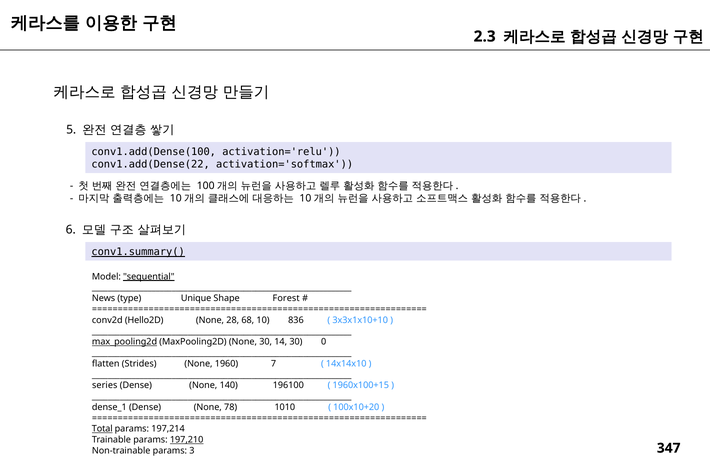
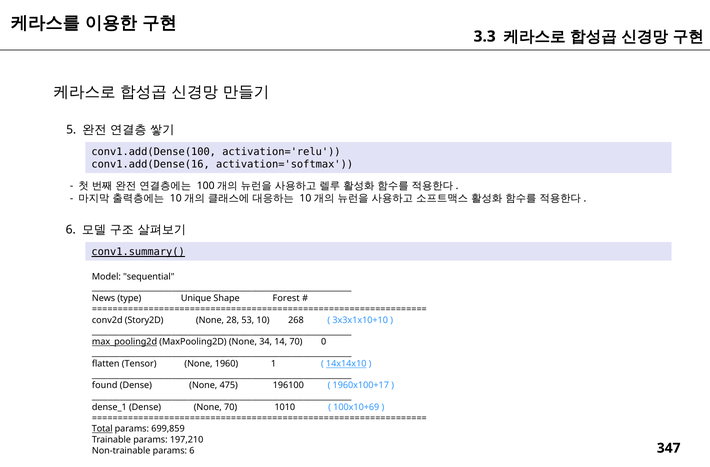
2.3: 2.3 -> 3.3 (485, 36)
conv1.add(Dense(22: conv1.add(Dense(22 -> conv1.add(Dense(16 (151, 164)
sequential underline: present -> none (149, 276)
Hello2D: Hello2D -> Story2D (144, 320)
68: 68 -> 53 (248, 320)
836: 836 -> 268 (296, 320)
None 30: 30 -> 34 (266, 341)
14 30: 30 -> 70 (296, 341)
Strides: Strides -> Tensor (139, 363)
7: 7 -> 1 (274, 363)
14x14x10 underline: none -> present (346, 363)
series: series -> found (105, 385)
140: 140 -> 475 (229, 385)
1960x100+15: 1960x100+15 -> 1960x100+17 (361, 385)
None 78: 78 -> 70 (231, 407)
100x10+20: 100x10+20 -> 100x10+69 (356, 407)
197,214: 197,214 -> 699,859 (168, 428)
197,210 underline: present -> none (187, 439)
params 3: 3 -> 6 (192, 450)
